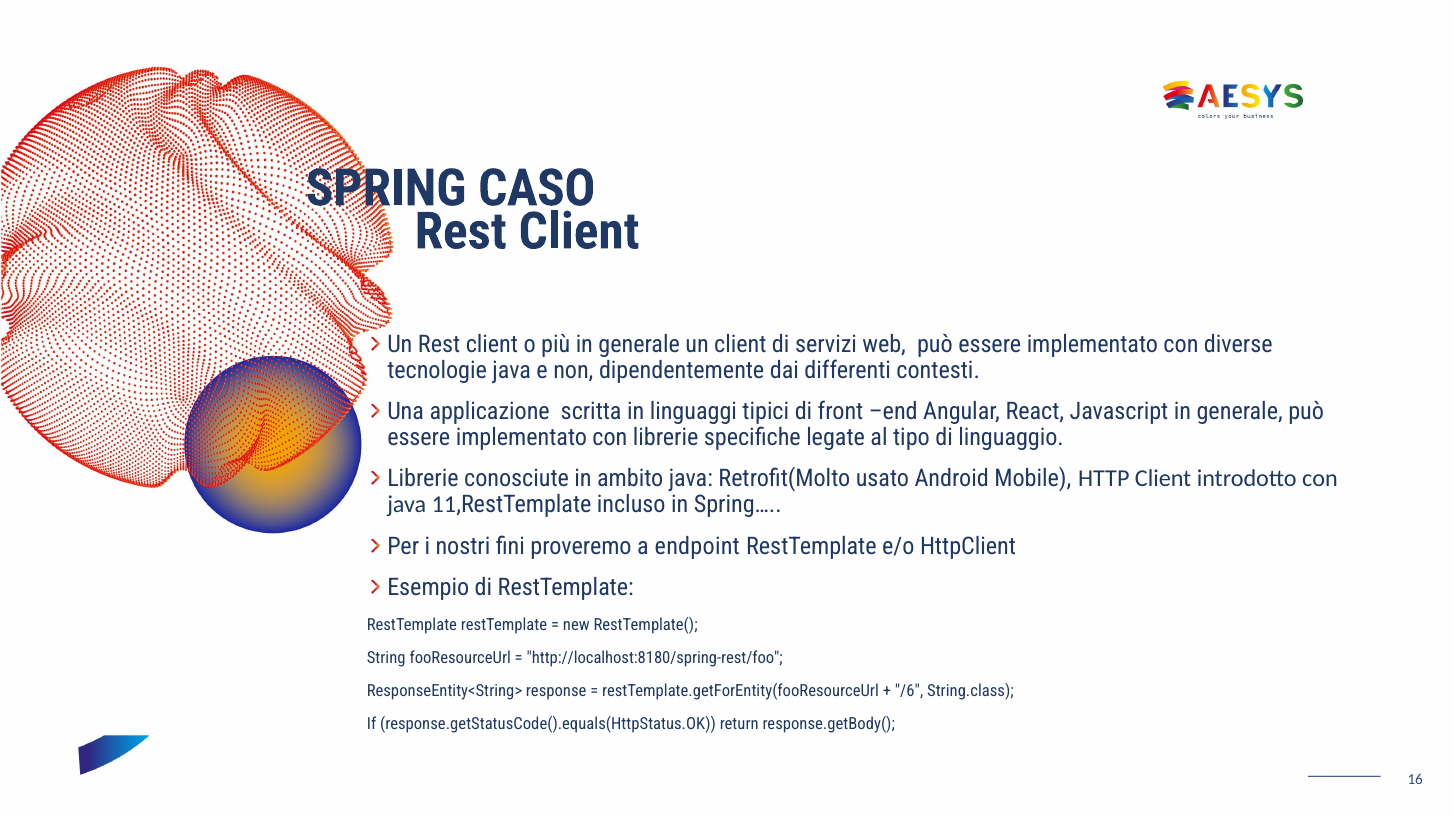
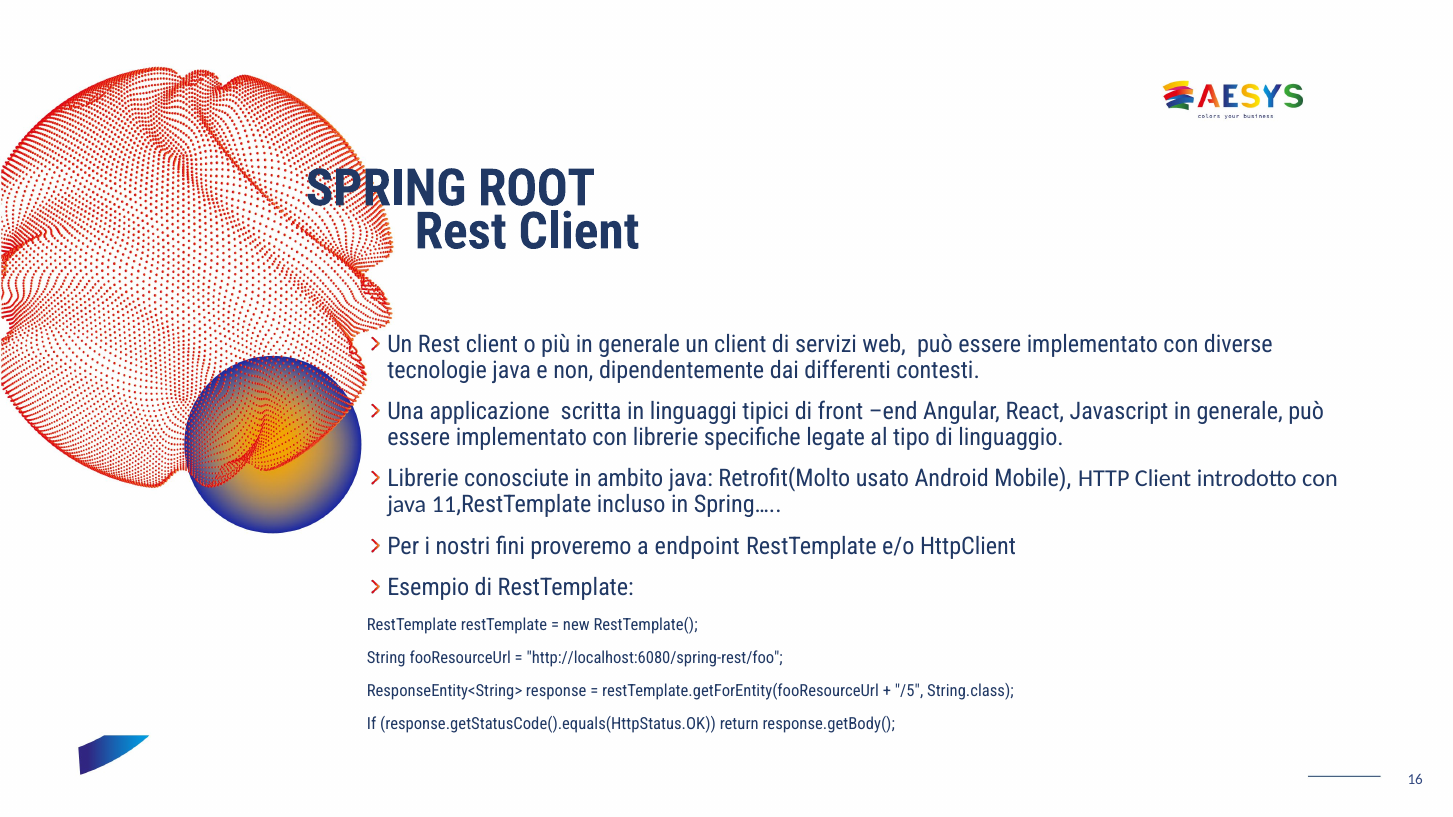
CASO: CASO -> ROOT (537, 188)
http://localhost:8180/spring-rest/foo: http://localhost:8180/spring-rest/foo -> http://localhost:6080/spring-rest/foo (655, 658)
/6: /6 -> /5 (909, 691)
